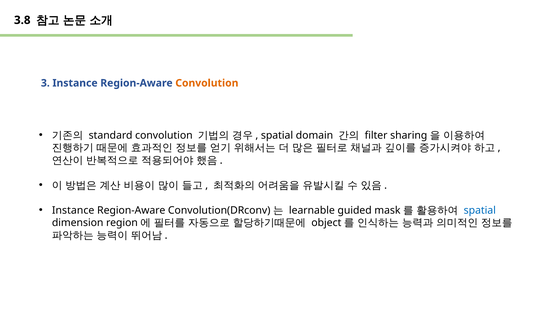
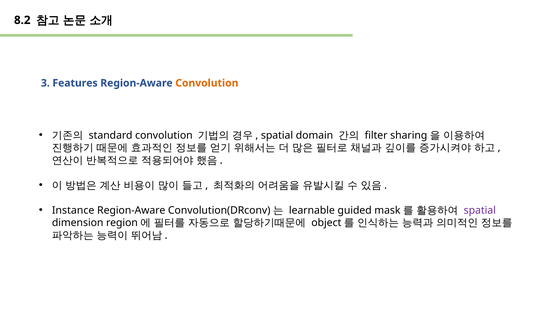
3.8: 3.8 -> 8.2 (22, 20)
3 Instance: Instance -> Features (75, 83)
spatial colour: blue -> purple (480, 210)
